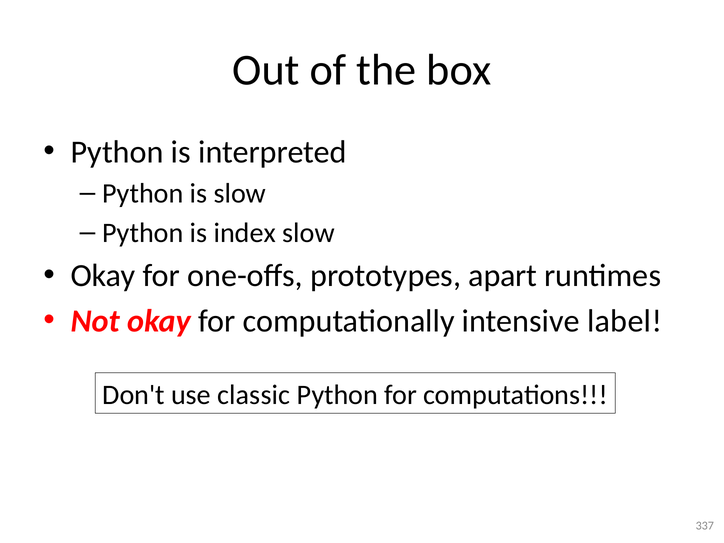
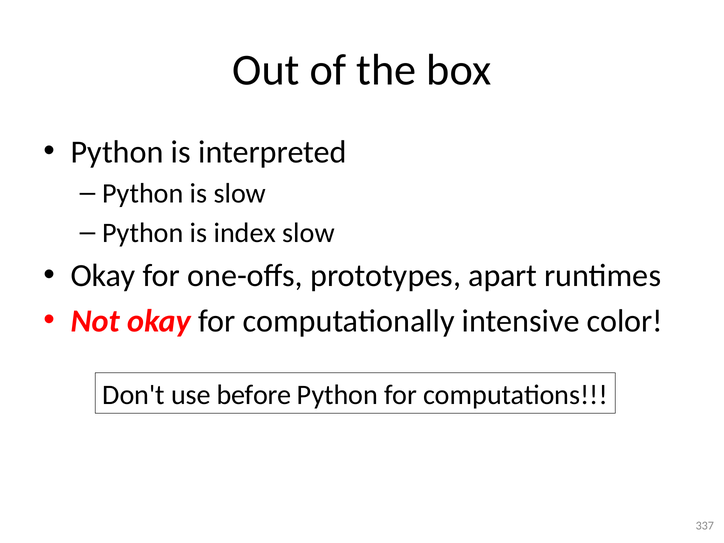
label: label -> color (625, 321)
classic: classic -> before (254, 395)
